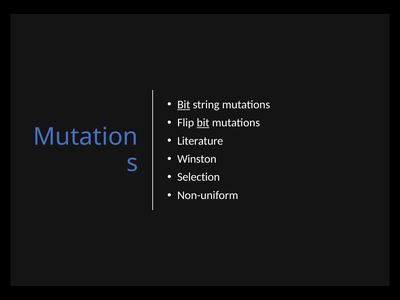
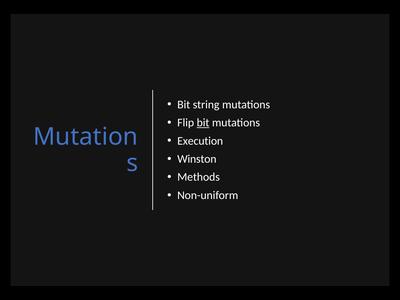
Bit underline: present -> none (184, 105)
Literature: Literature -> Execution (200, 141)
Selection: Selection -> Methods (199, 177)
